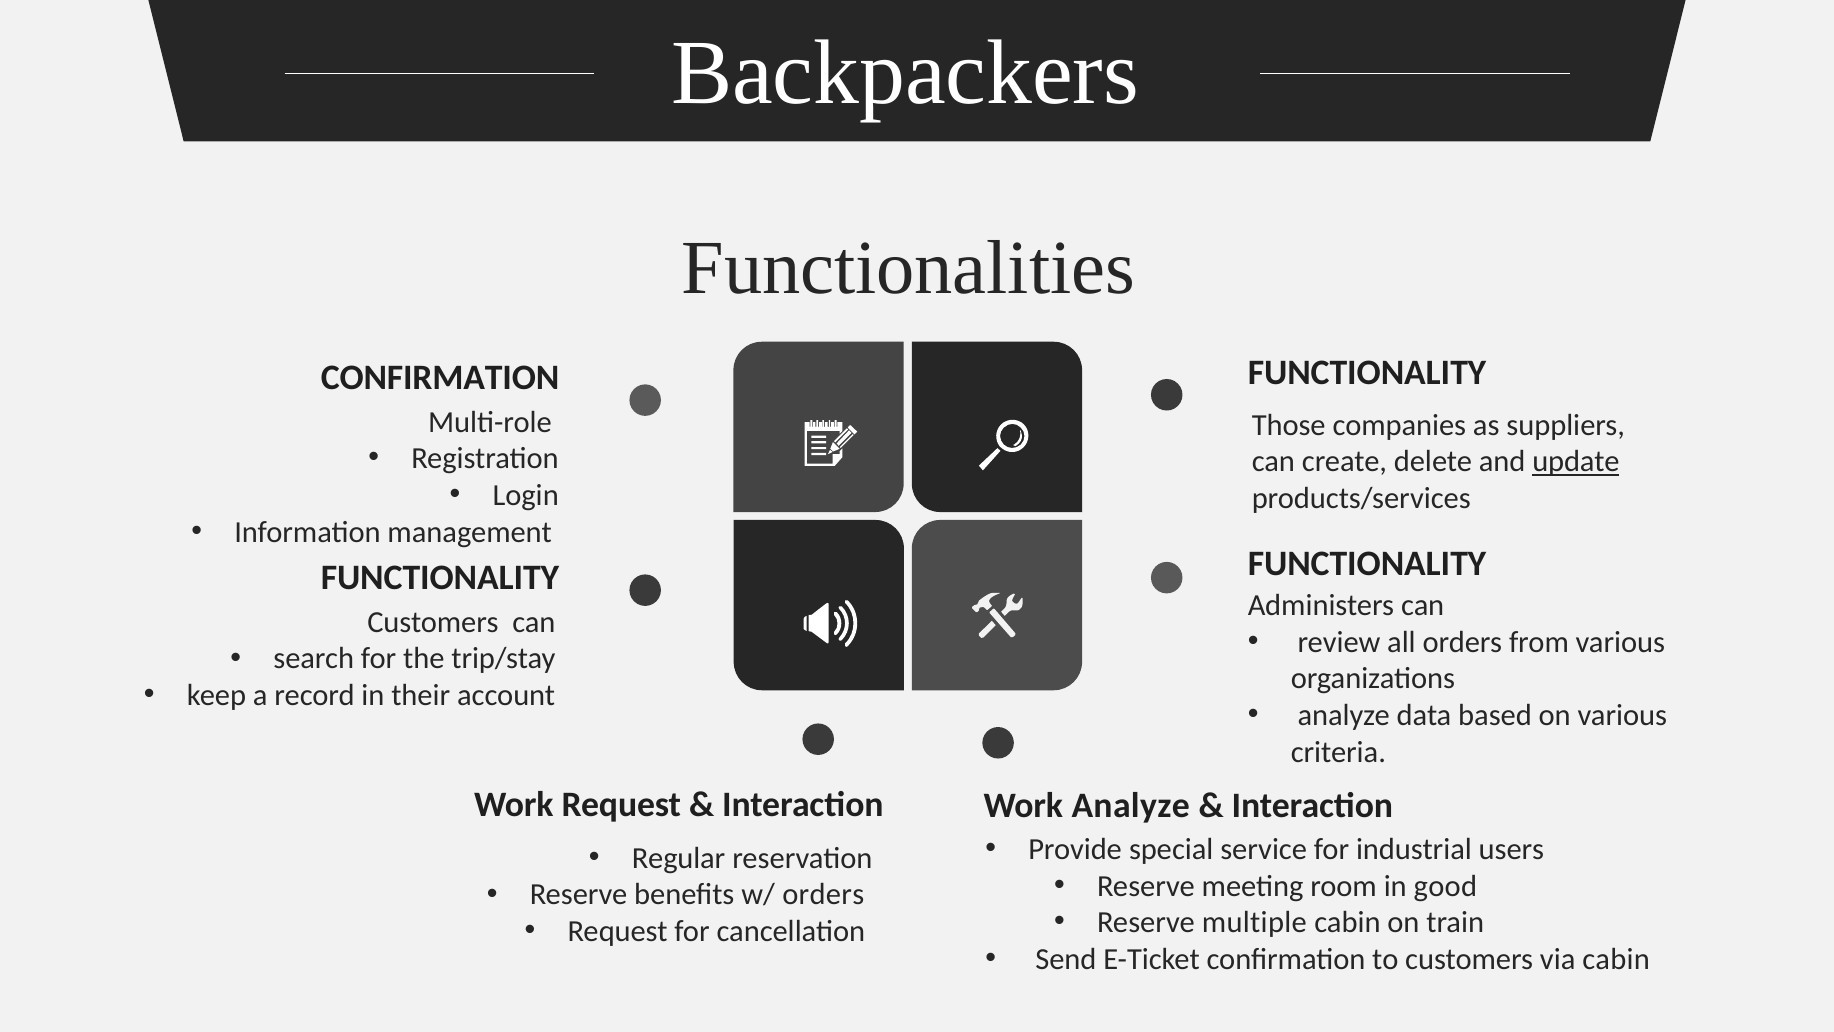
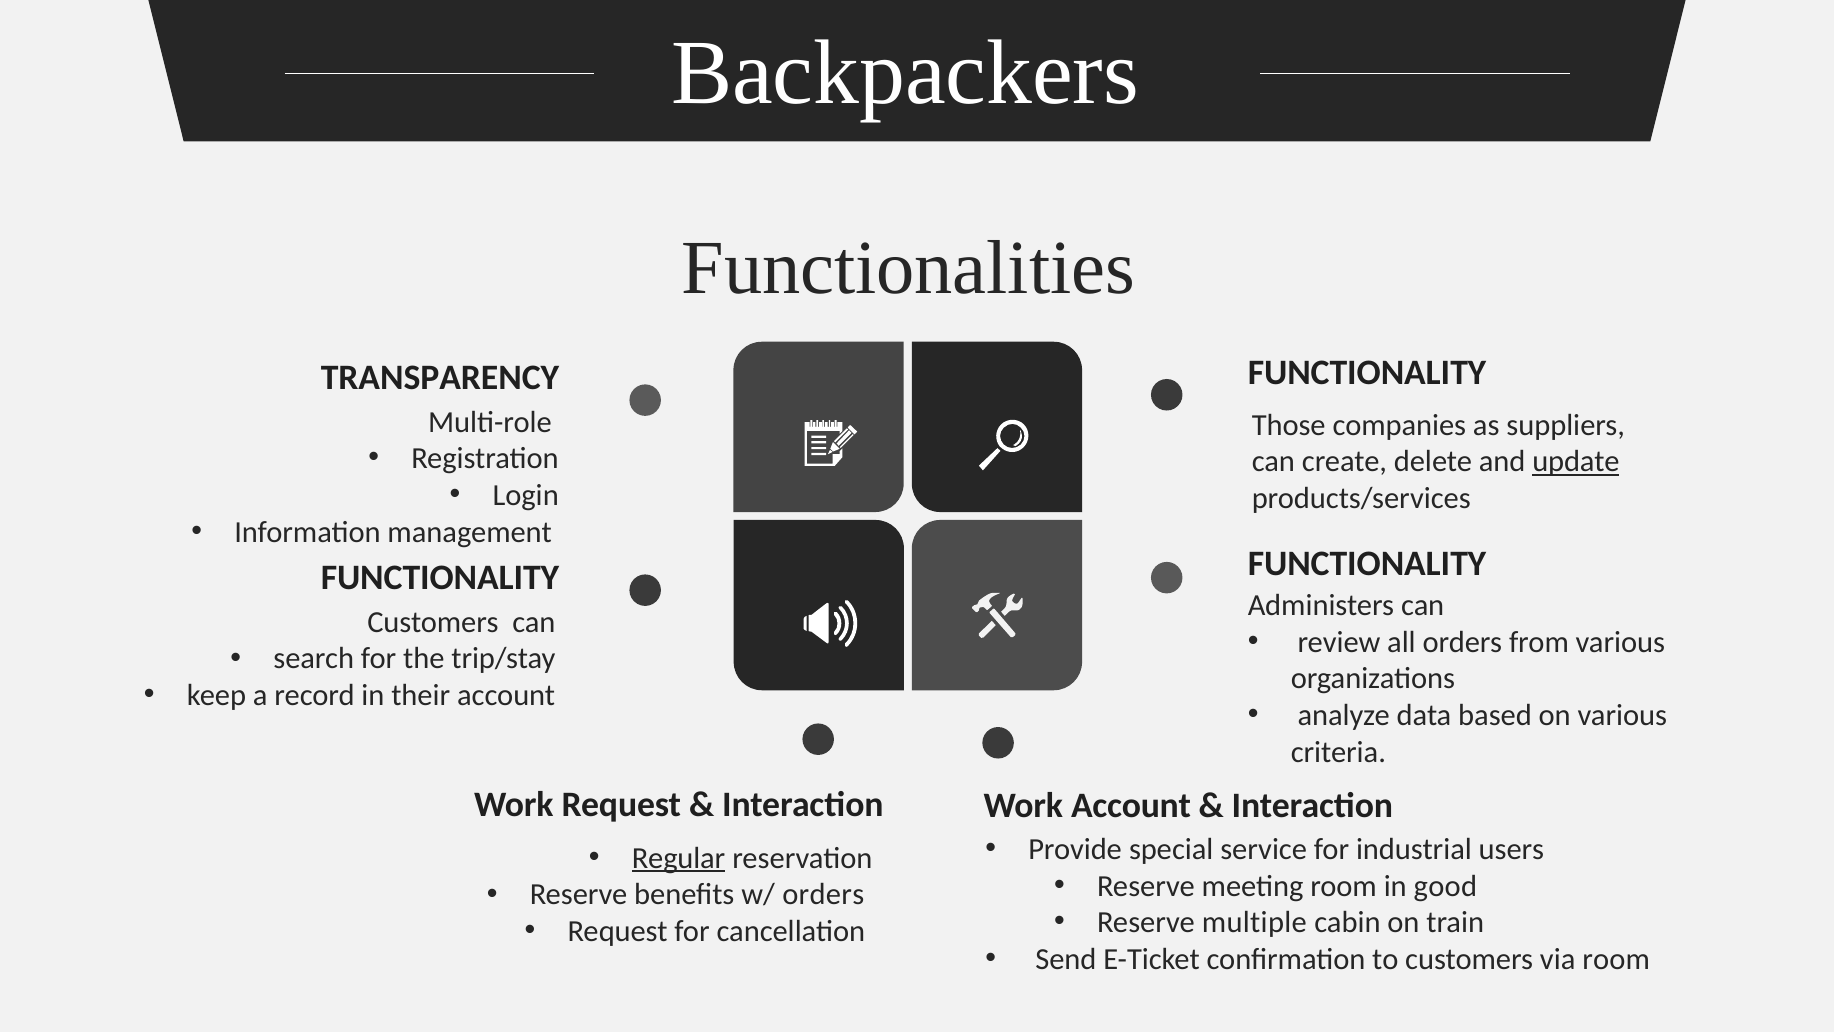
CONFIRMATION: CONFIRMATION -> TRANSPARENCY (440, 377)
Work Analyze: Analyze -> Account (1131, 805)
Regular underline: none -> present (679, 858)
via cabin: cabin -> room (1616, 959)
